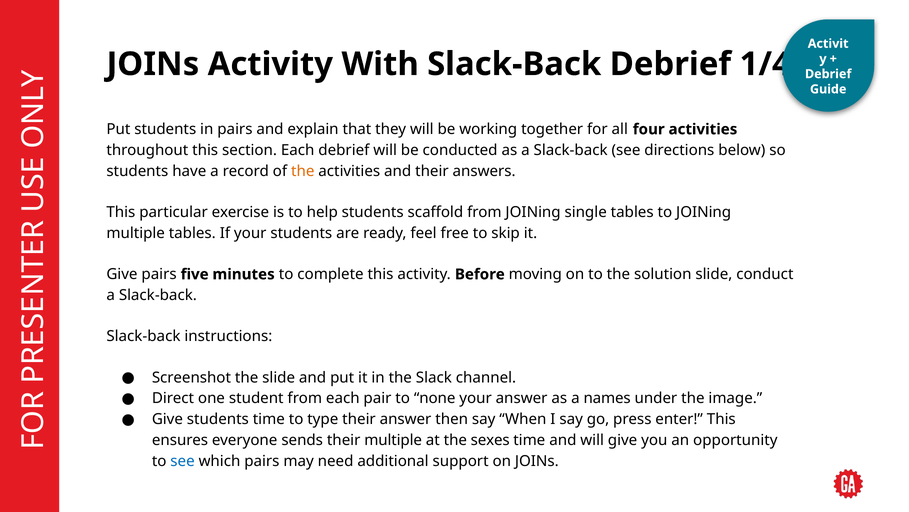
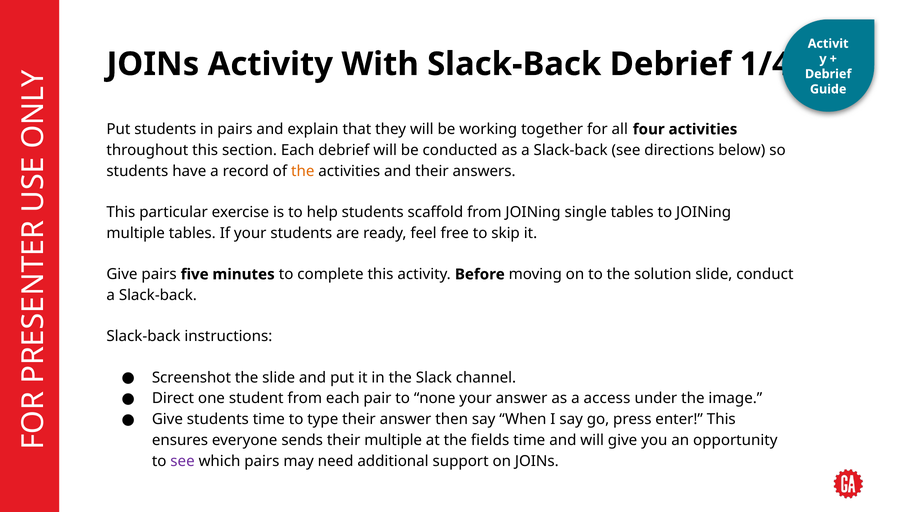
names: names -> access (607, 398)
sexes: sexes -> fields (490, 440)
see colour: blue -> purple (183, 461)
